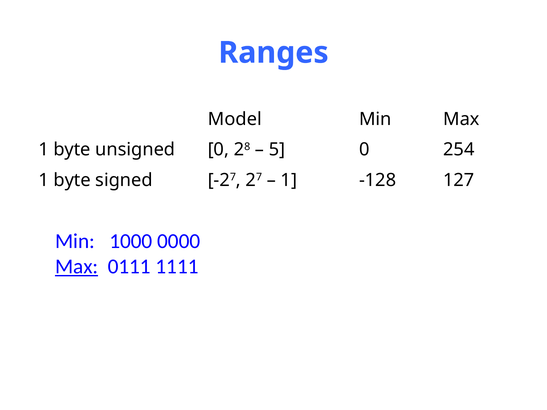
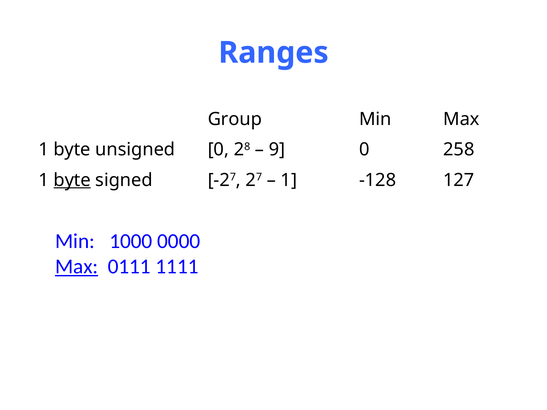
Model: Model -> Group (235, 119)
5: 5 -> 9 (277, 150)
254: 254 -> 258 (459, 150)
byte underline: none -> present (72, 180)
